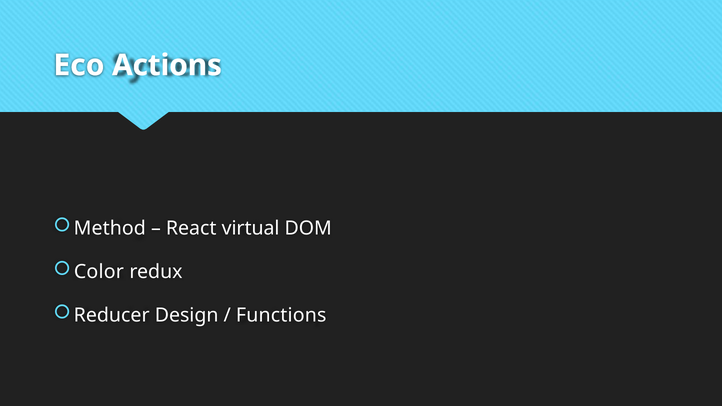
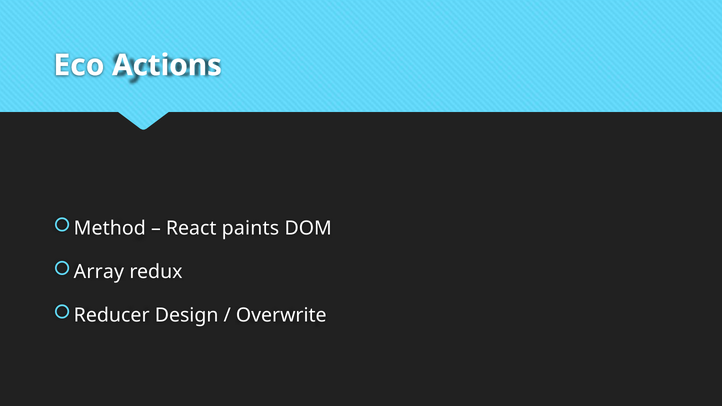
virtual: virtual -> paints (250, 228)
Color: Color -> Array (99, 272)
Functions: Functions -> Overwrite (281, 316)
